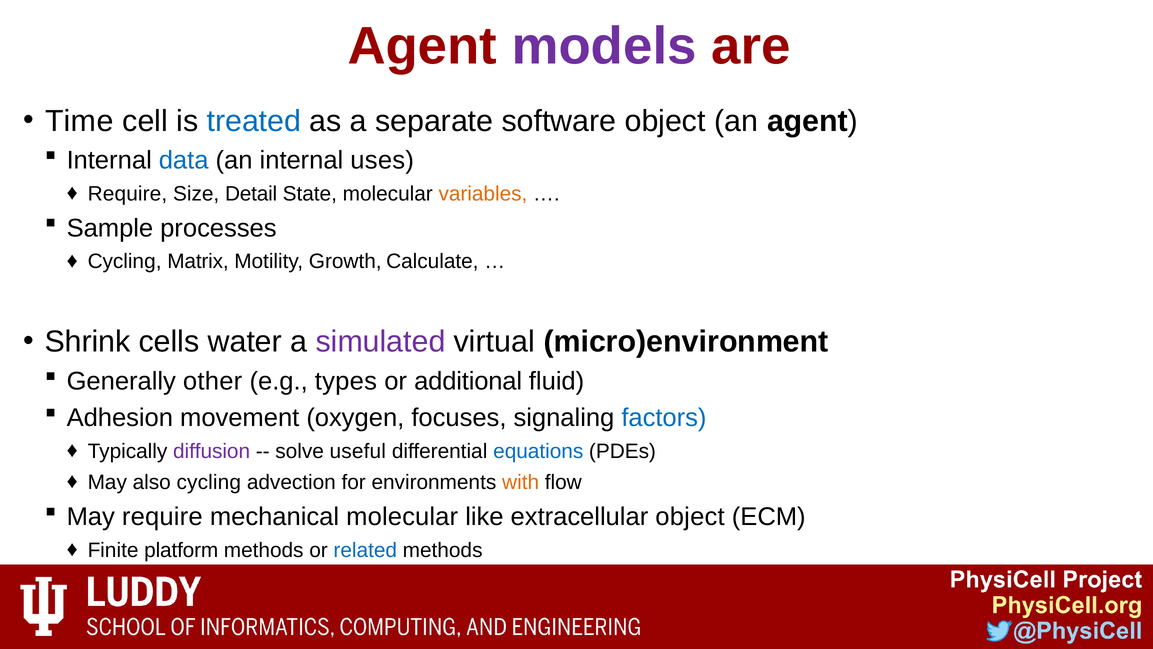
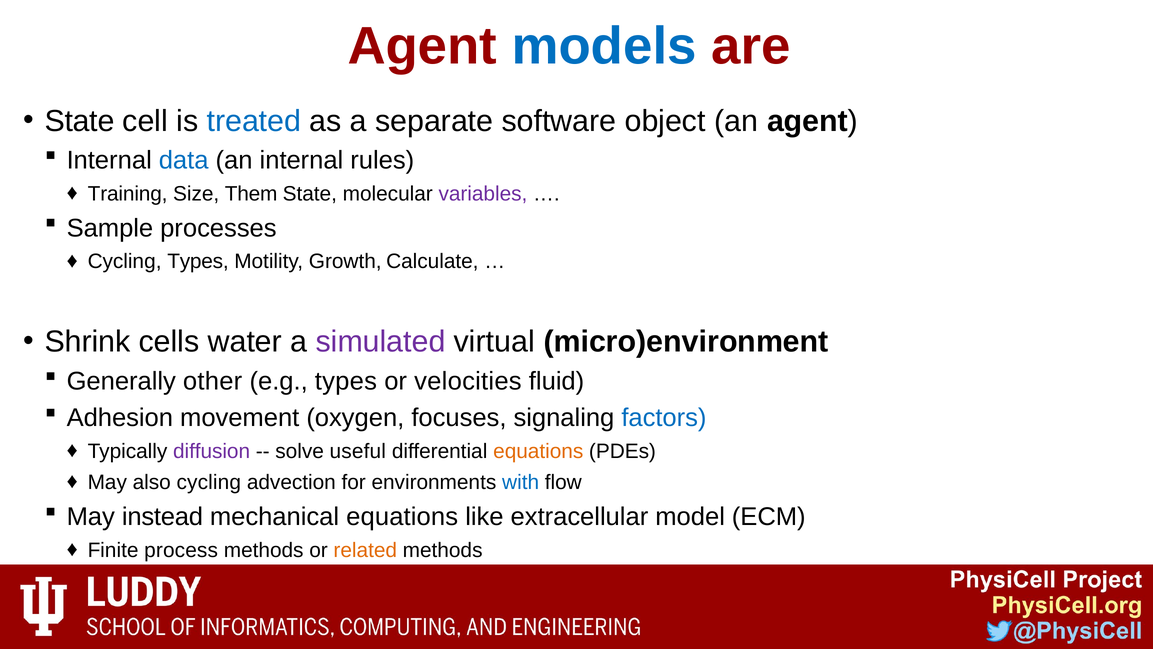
models colour: purple -> blue (604, 46)
Time: Time -> State (80, 121)
uses: uses -> rules (382, 160)
Require: Require -> Training (128, 194)
Detail: Detail -> Them (251, 194)
variables colour: orange -> purple (483, 194)
Cycling Matrix: Matrix -> Types (198, 261)
additional: additional -> velocities (468, 381)
equations colour: blue -> orange (538, 451)
with colour: orange -> blue (521, 482)
May require: require -> instead (163, 516)
mechanical molecular: molecular -> equations (402, 516)
extracellular object: object -> model (690, 516)
platform: platform -> process (181, 550)
related colour: blue -> orange (365, 550)
